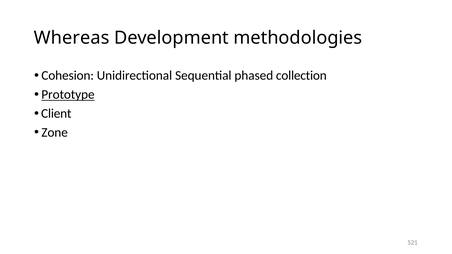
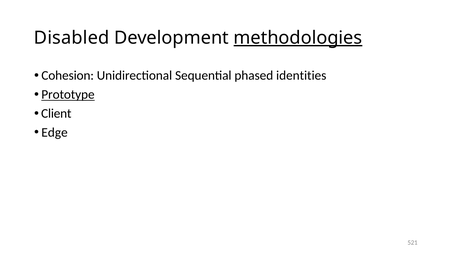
Whereas: Whereas -> Disabled (72, 38)
methodologies underline: none -> present (298, 38)
collection: collection -> identities (301, 76)
Zone: Zone -> Edge (55, 133)
